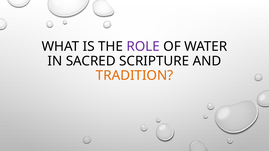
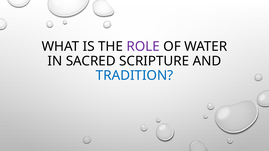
TRADITION colour: orange -> blue (134, 76)
